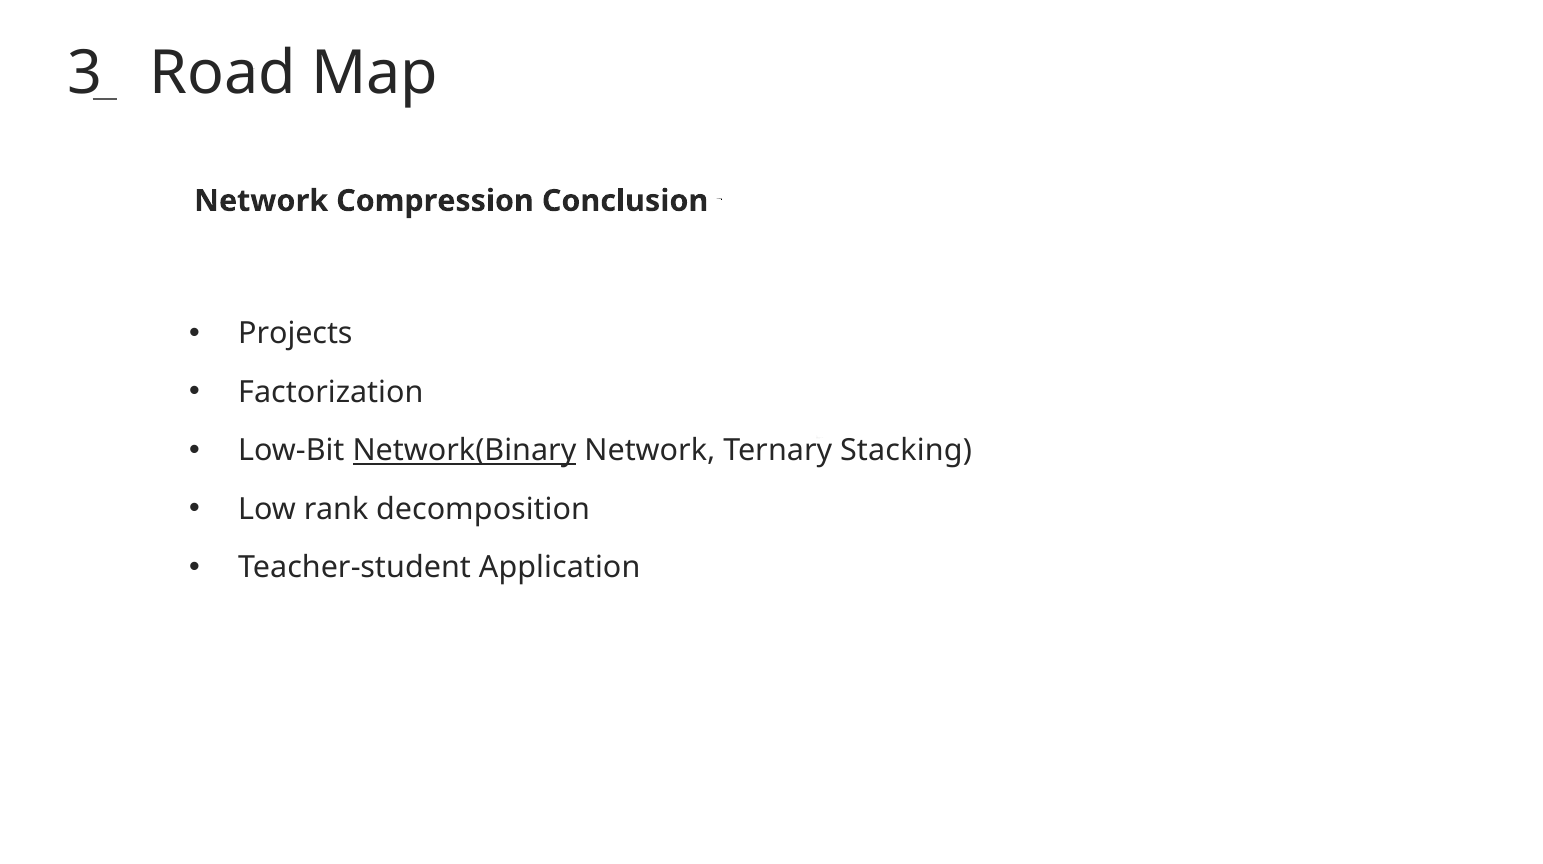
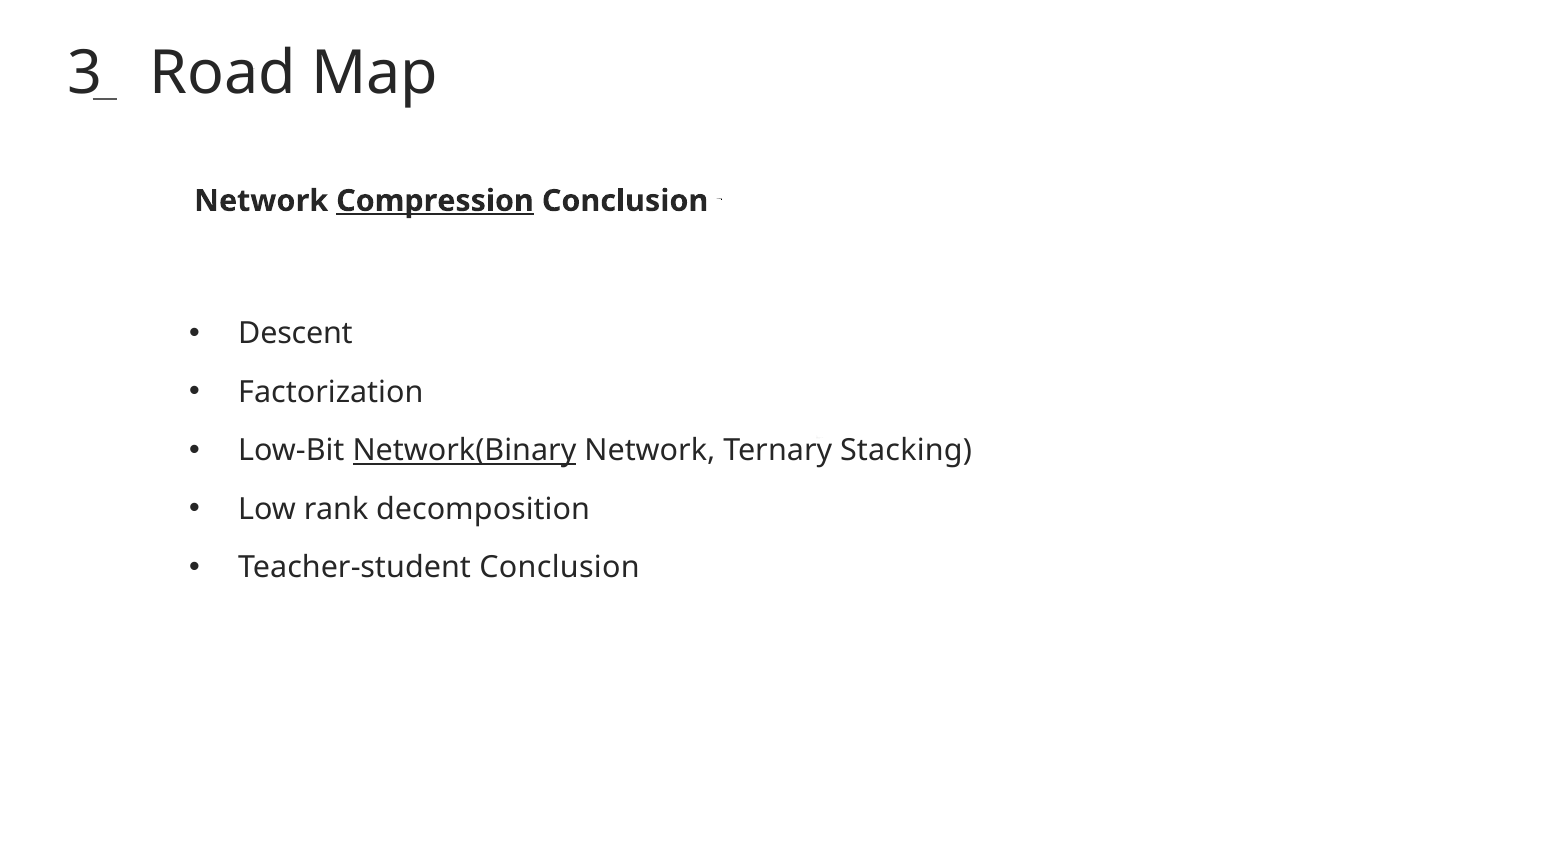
Compression underline: none -> present (435, 201)
Projects: Projects -> Descent (295, 334)
Teacher-student Application: Application -> Conclusion (560, 568)
